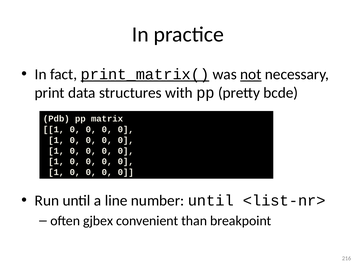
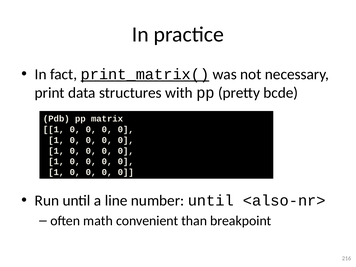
not underline: present -> none (251, 74)
<list-nr>: <list-nr> -> <also-nr> (284, 201)
gjbex: gjbex -> math (98, 221)
